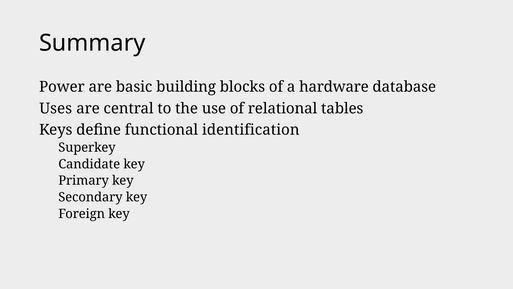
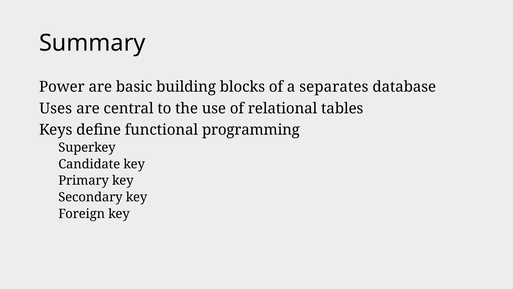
hardware: hardware -> separates (334, 87)
identification: identification -> programming (251, 130)
